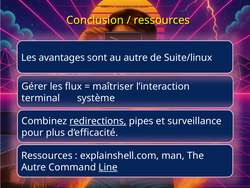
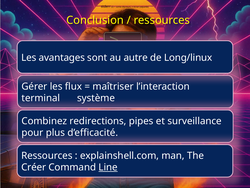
Suite/linux: Suite/linux -> Long/linux (188, 57)
redirections underline: present -> none (98, 121)
Autre: Autre -> Créer (34, 167)
